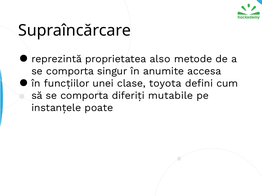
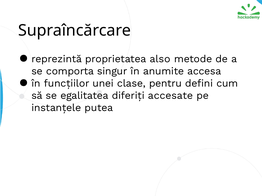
toyota: toyota -> pentru (165, 84)
să se comporta: comporta -> egalitatea (84, 96)
mutabile: mutabile -> accesate (171, 96)
poate: poate -> putea (99, 108)
